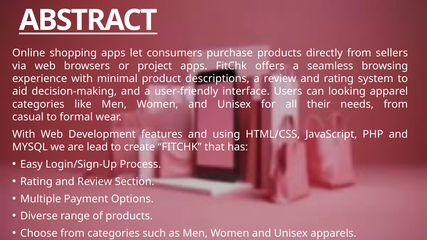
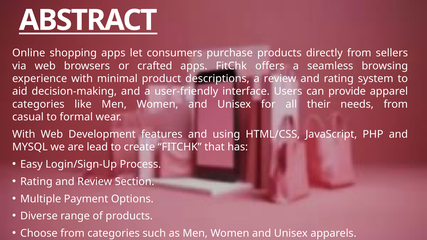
project: project -> crafted (155, 66)
looking: looking -> provide (347, 92)
